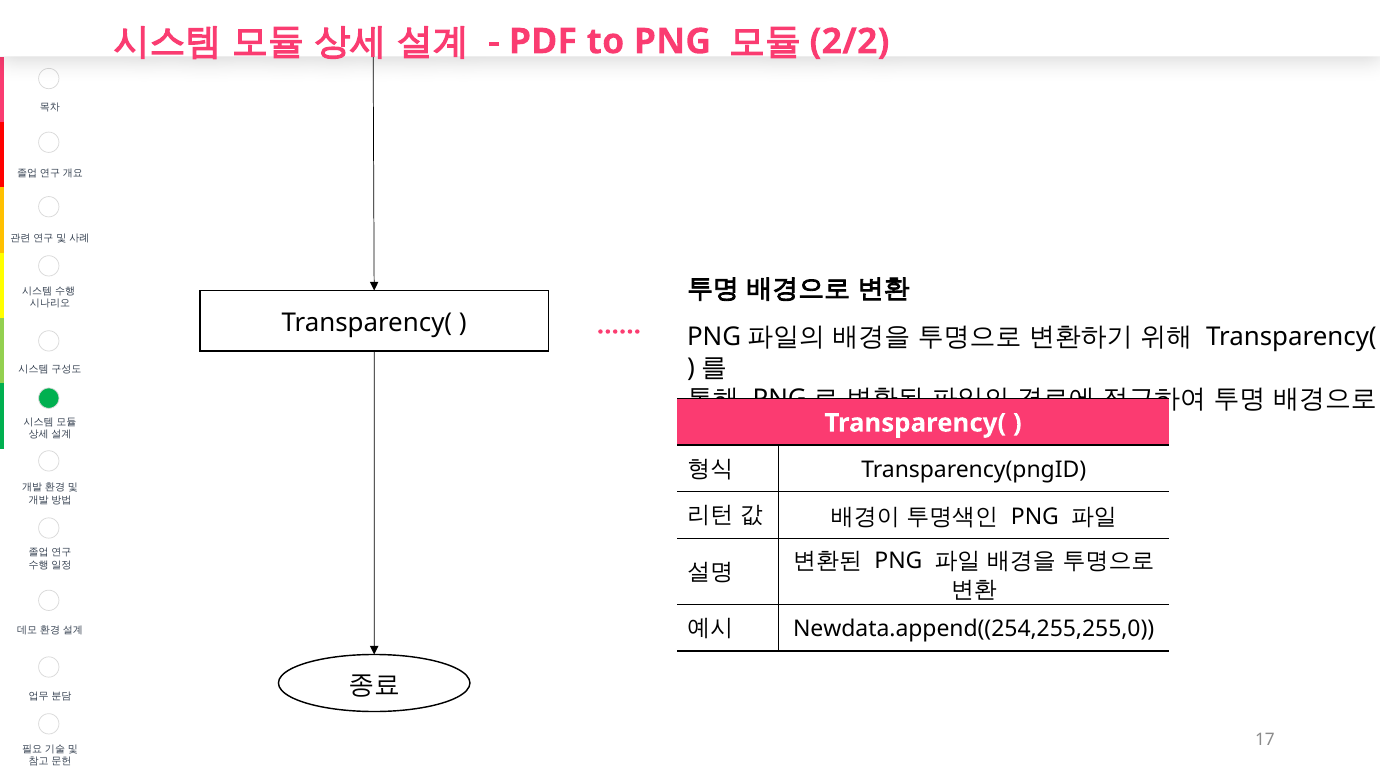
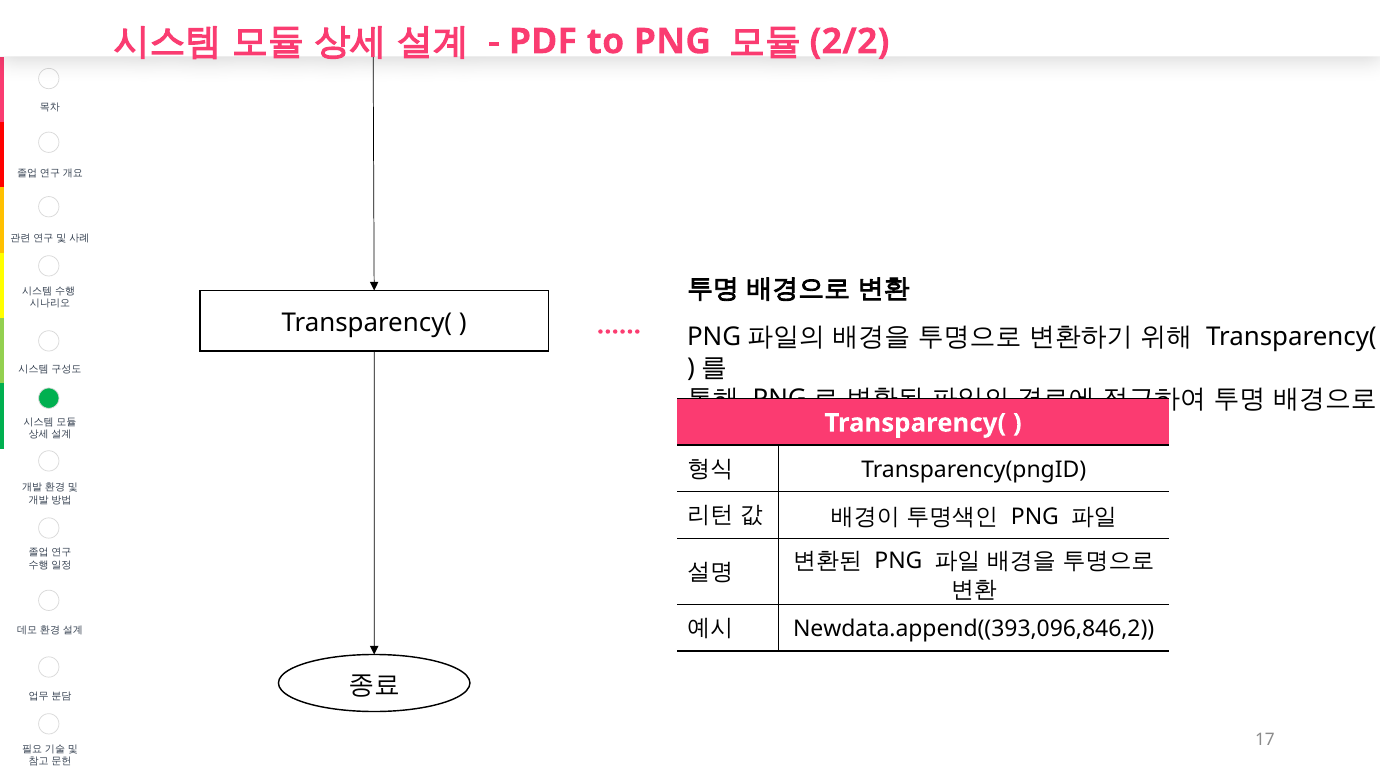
Newdata.append((254,255,255,0: Newdata.append((254,255,255,0 -> Newdata.append((393,096,846,2 (974, 629)
